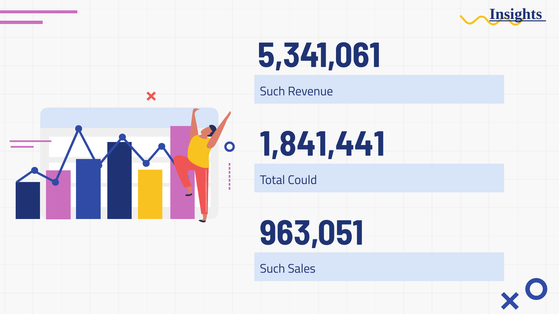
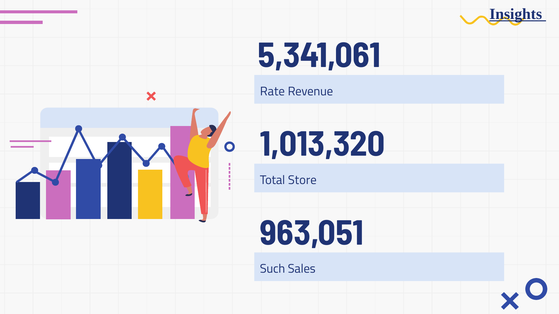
Such: Such -> Rate (272, 91)
1,841,441: 1,841,441 -> 1,013,320 (322, 145)
Could: Could -> Store (302, 180)
